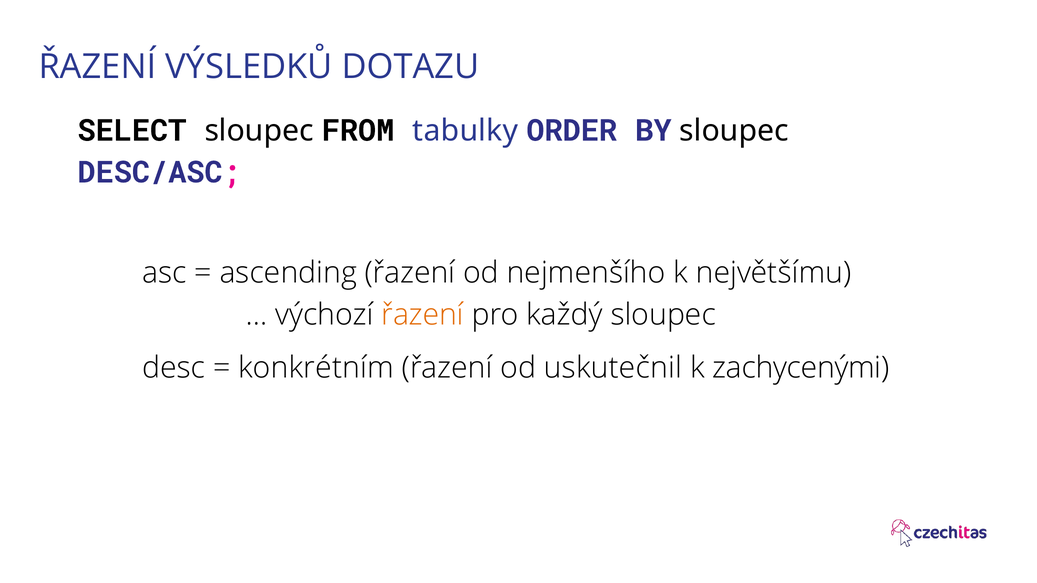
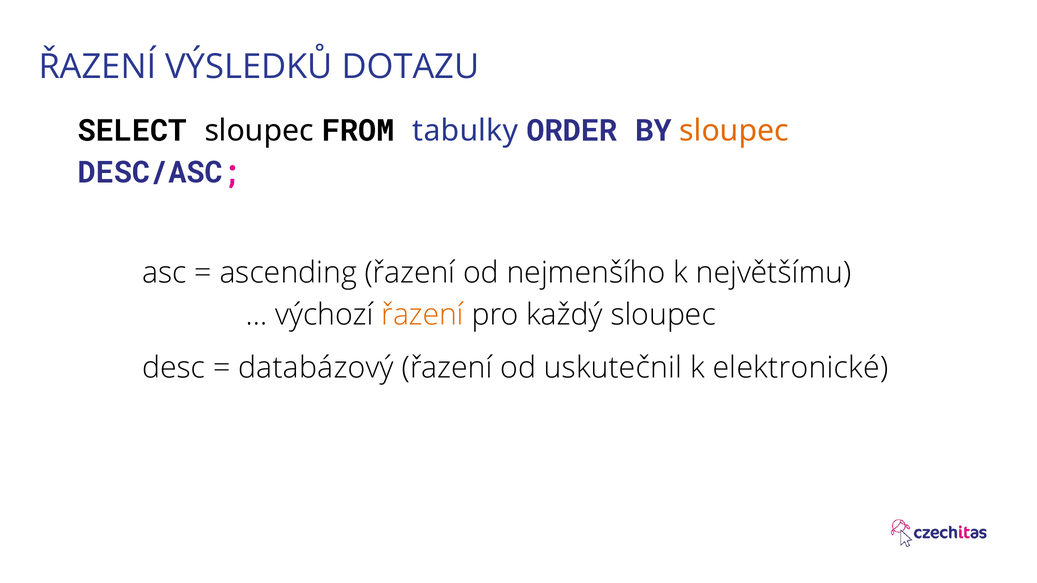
sloupec colour: black -> orange (734, 131)
konkrétním: konkrétním -> databázový (316, 368)
zachycenými: zachycenými -> elektronické (800, 368)
